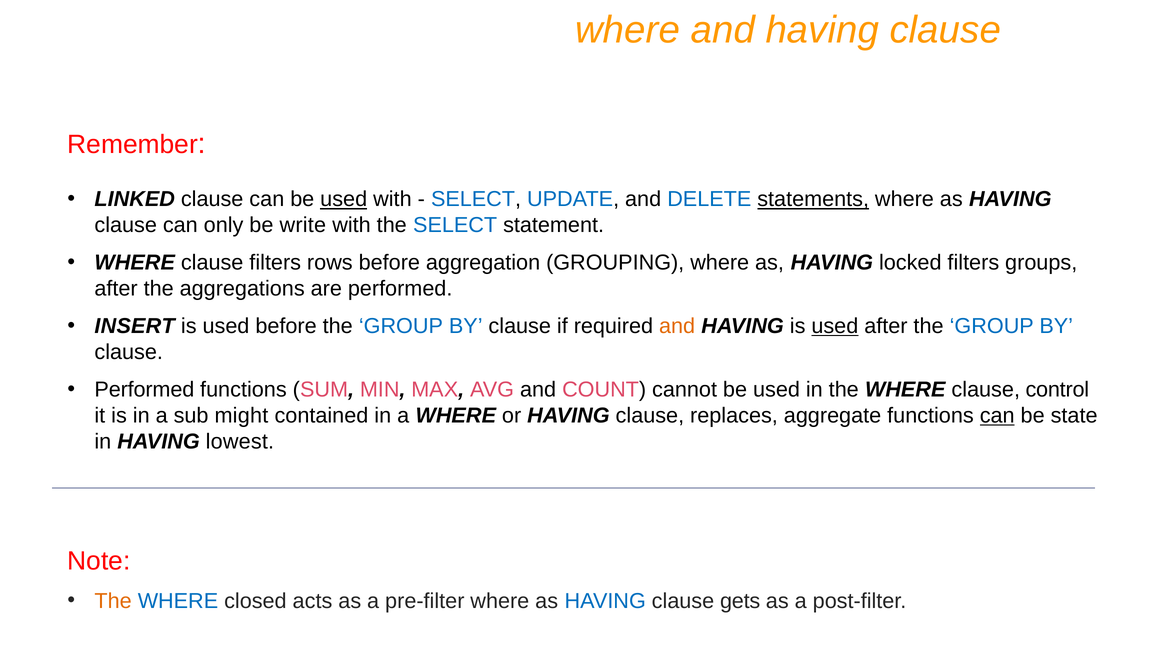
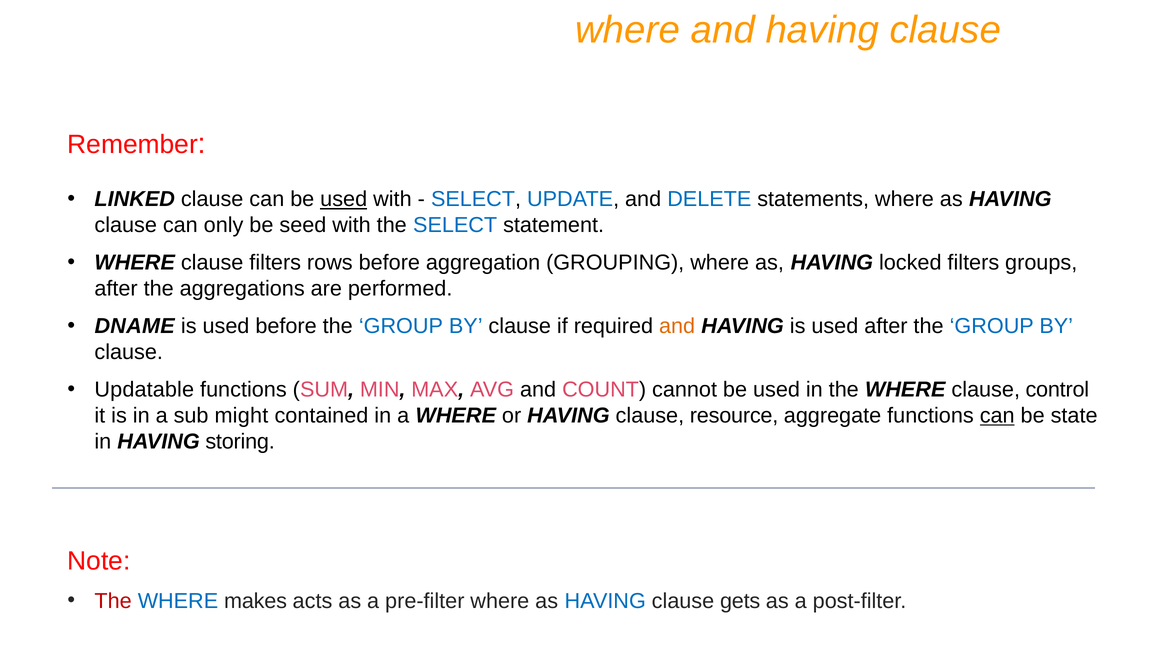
statements underline: present -> none (813, 199)
write: write -> seed (303, 225)
INSERT: INSERT -> DNAME (135, 326)
used underline: present -> none (835, 326)
Performed: Performed -> Updatable (144, 390)
replaces: replaces -> resource (734, 416)
lowest: lowest -> storing (240, 442)
The colour: orange -> red (113, 601)
closed: closed -> makes (256, 601)
